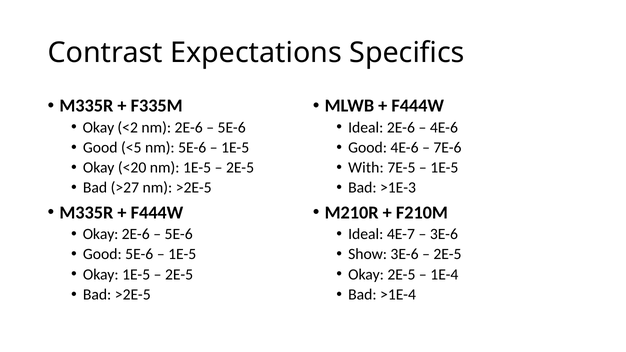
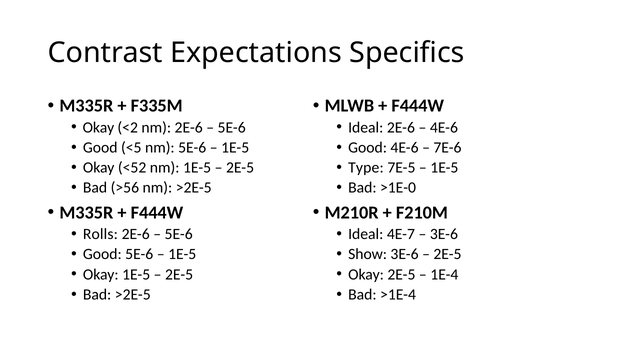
<20: <20 -> <52 (132, 168)
With: With -> Type (366, 168)
>27: >27 -> >56 (125, 188)
>1E-3: >1E-3 -> >1E-0 (398, 188)
Okay: Okay -> Rolls (100, 234)
